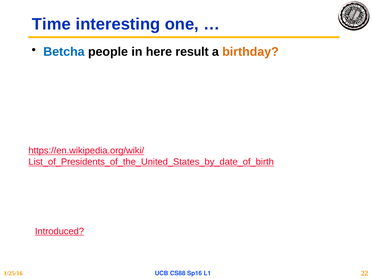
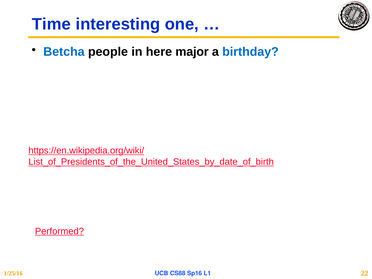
result: result -> major (192, 52)
birthday colour: orange -> blue (250, 52)
Introduced: Introduced -> Performed (59, 231)
